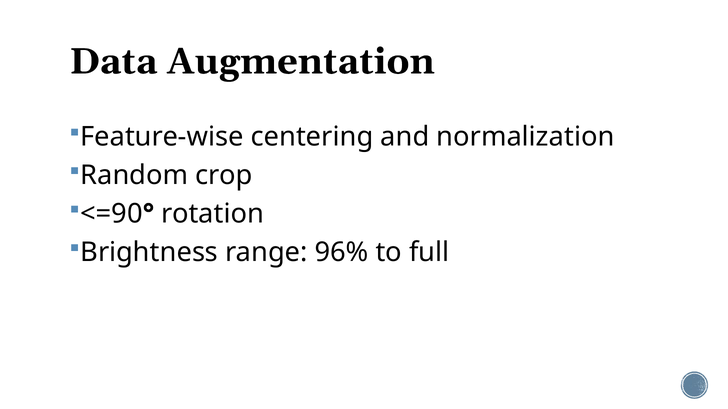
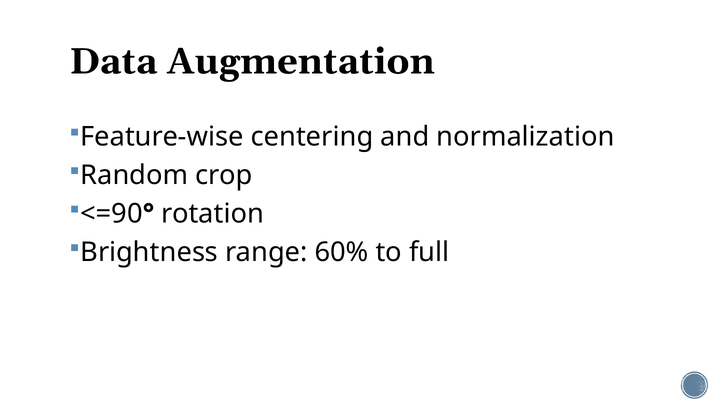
96%: 96% -> 60% (342, 252)
